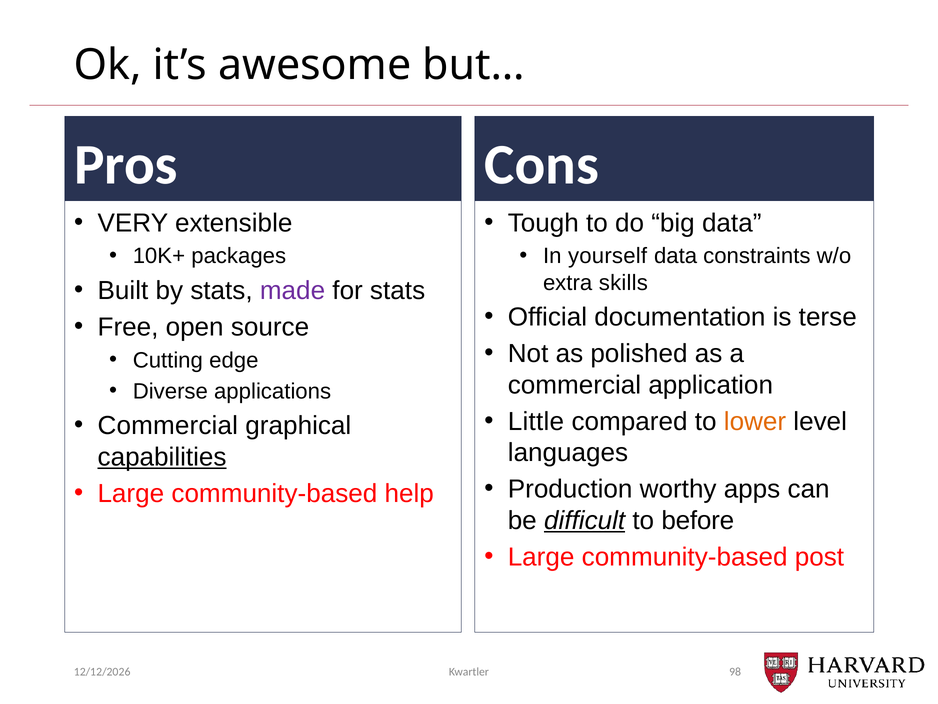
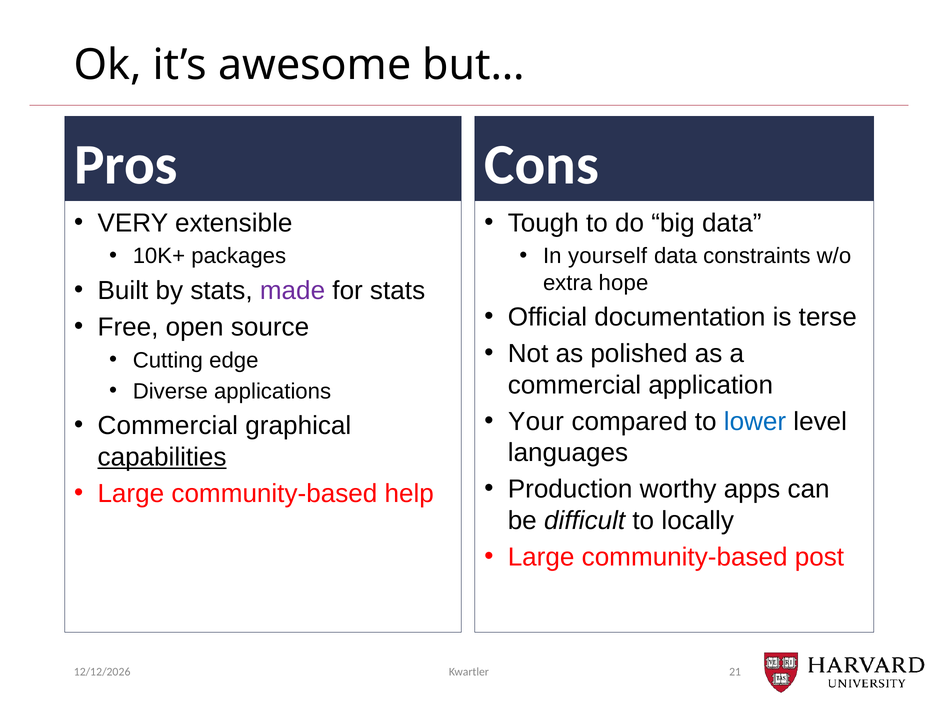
skills: skills -> hope (623, 283)
Little: Little -> Your (536, 421)
lower colour: orange -> blue (755, 421)
difficult underline: present -> none (585, 520)
before: before -> locally (698, 520)
98: 98 -> 21 (735, 672)
